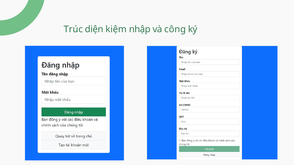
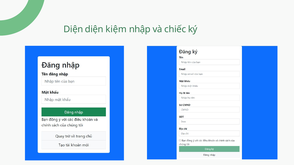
Trúc: Trúc -> Diện (73, 29)
công: công -> chiếc (175, 29)
